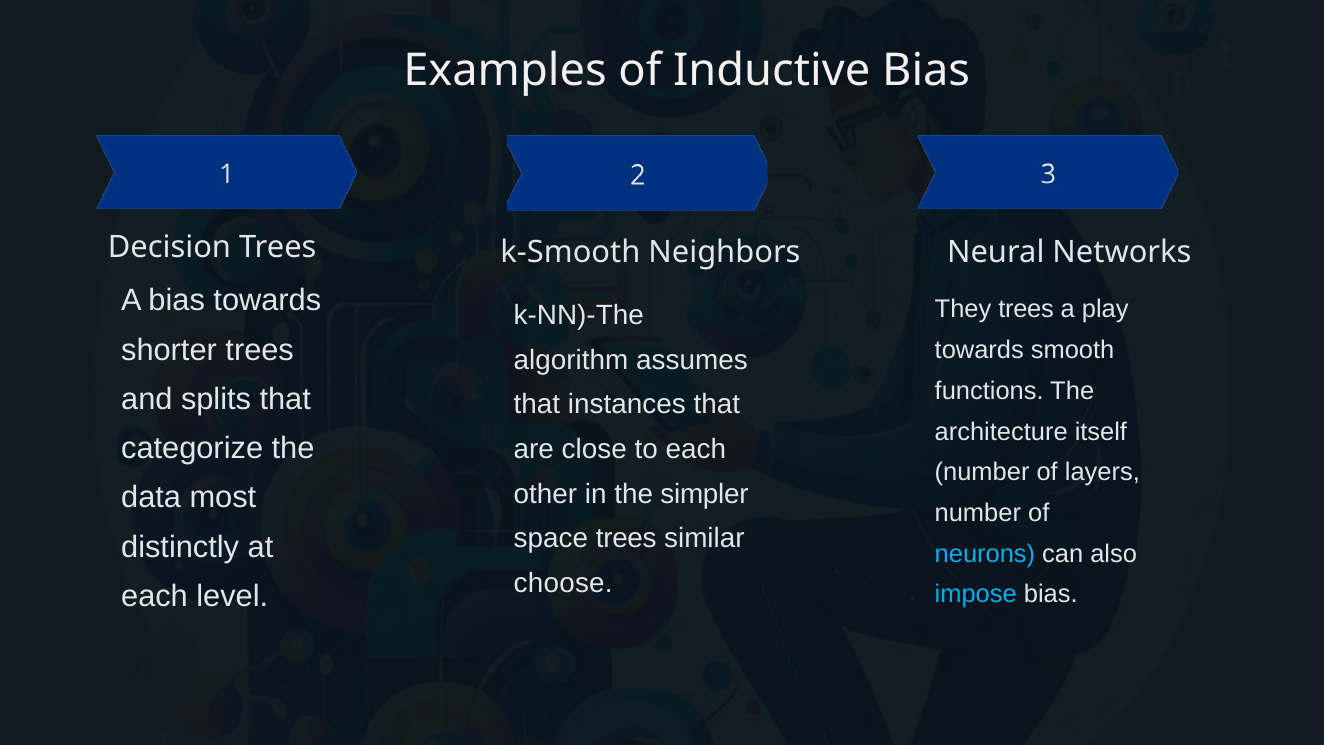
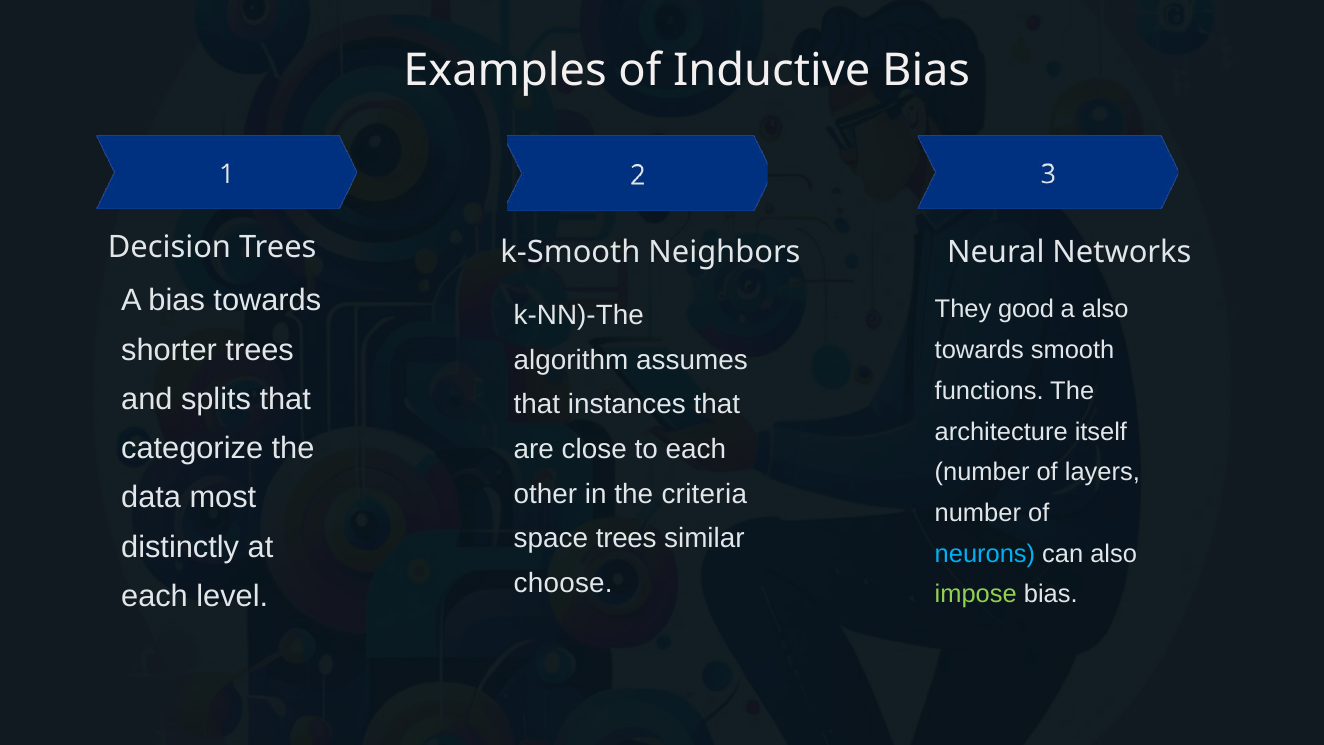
They trees: trees -> good (1026, 309)
a play: play -> also (1105, 309)
simpler: simpler -> criteria (704, 494)
impose colour: light blue -> light green (976, 594)
